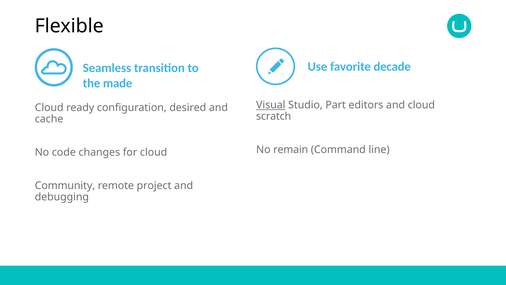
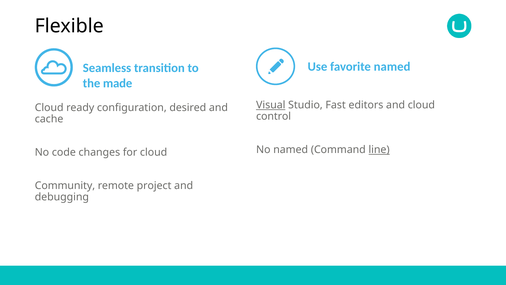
favorite decade: decade -> named (392, 67)
Part: Part -> Fast (336, 105)
scratch: scratch -> control (274, 116)
No remain: remain -> named (291, 150)
line underline: none -> present (379, 150)
